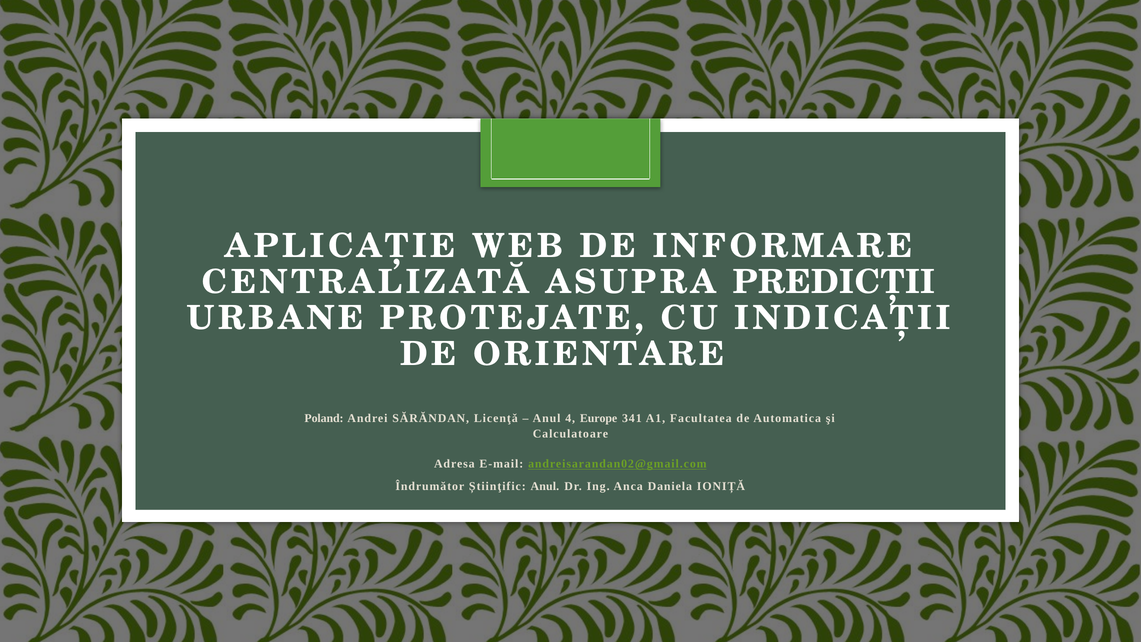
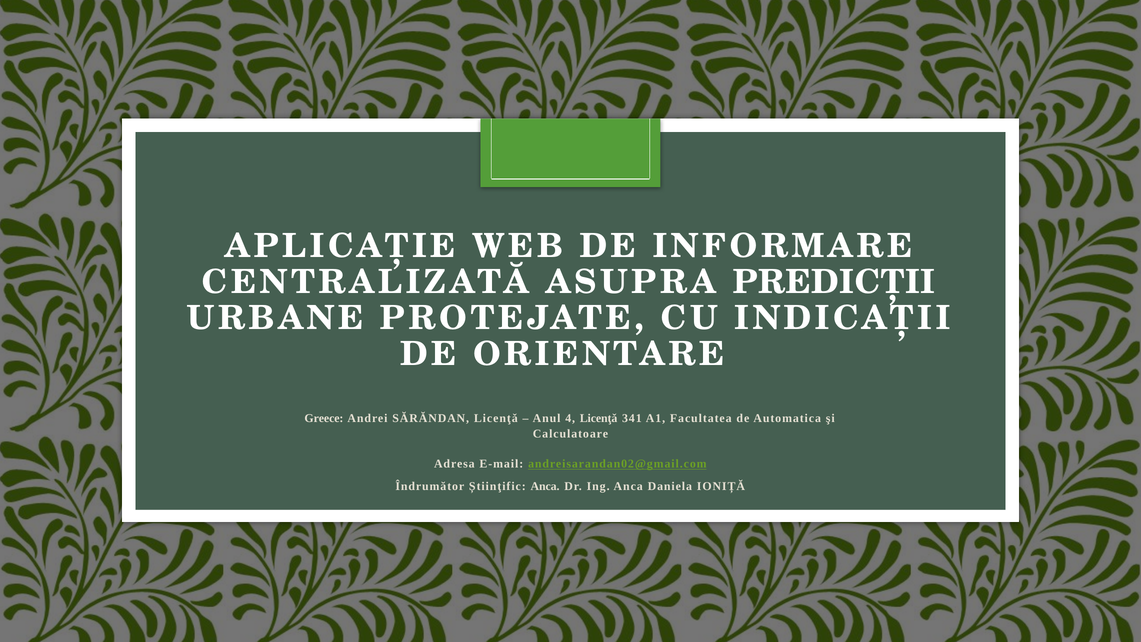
Poland: Poland -> Greece (324, 418)
4 Europe: Europe -> Licenţǎ (599, 418)
Știinţific Anul: Anul -> Anca (545, 486)
